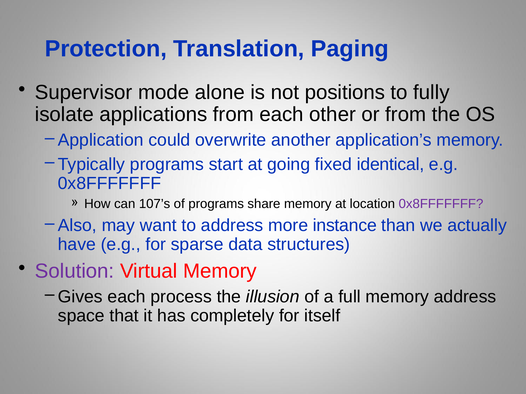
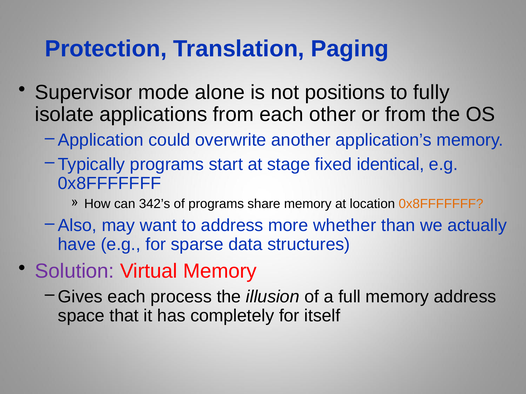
going: going -> stage (289, 165)
107’s: 107’s -> 342’s (155, 204)
0x8FFFFFFF colour: purple -> orange (441, 204)
instance: instance -> whether (345, 226)
